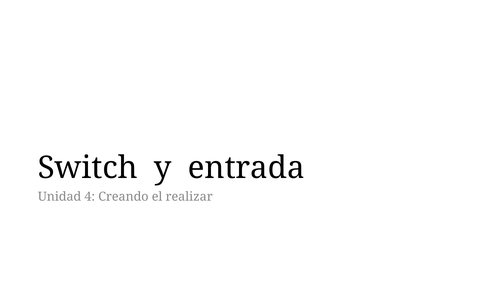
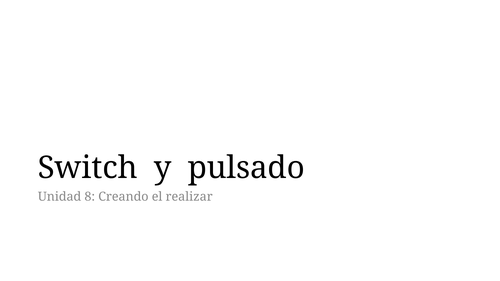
entrada: entrada -> pulsado (246, 168)
4: 4 -> 8 (90, 197)
